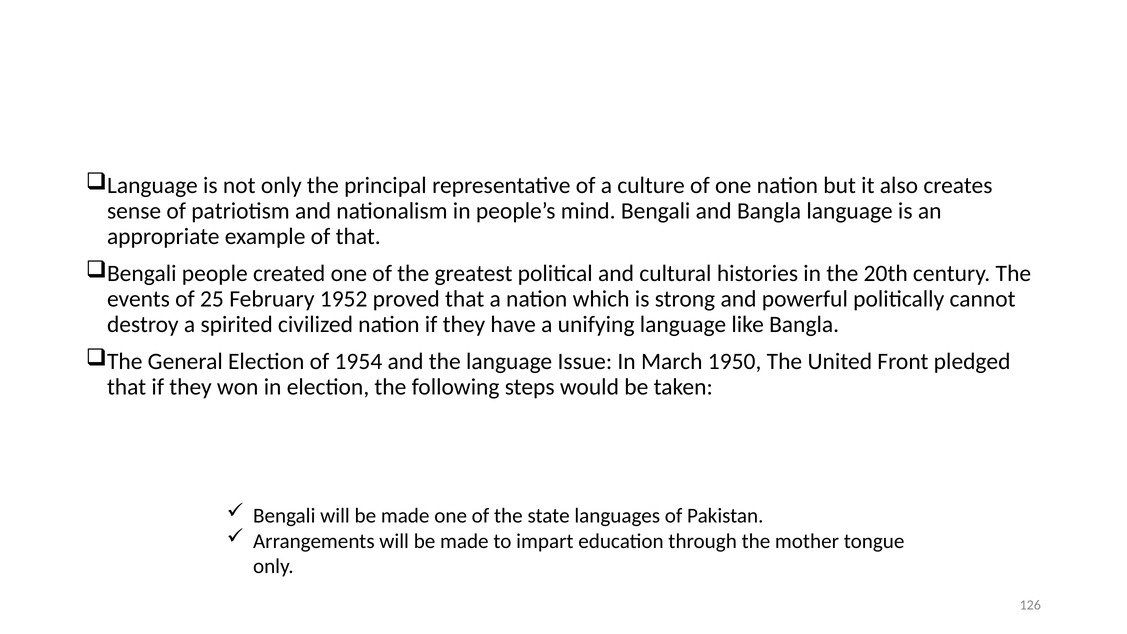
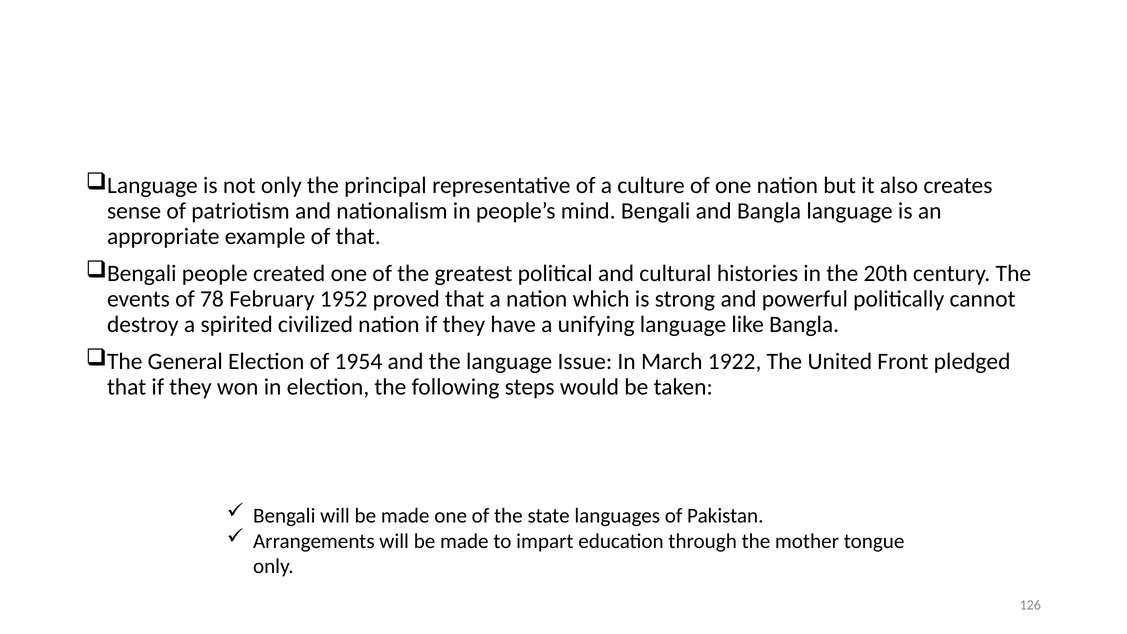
25: 25 -> 78 (212, 299)
1950: 1950 -> 1922 (735, 361)
